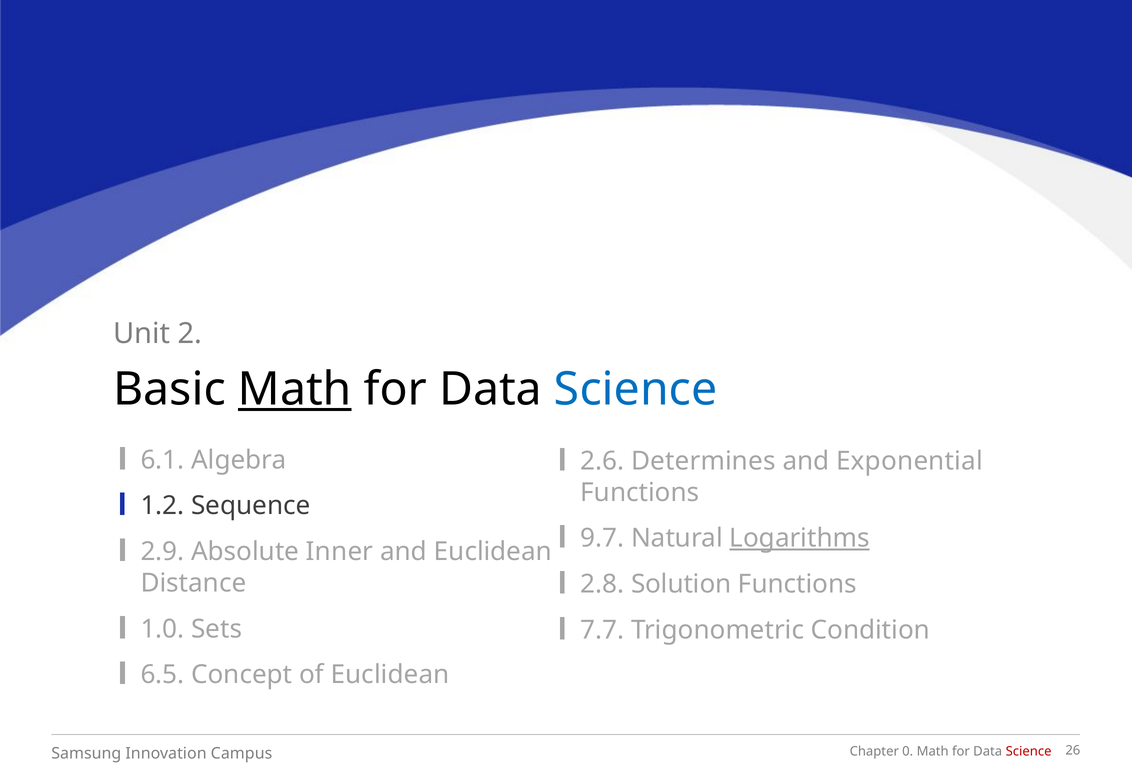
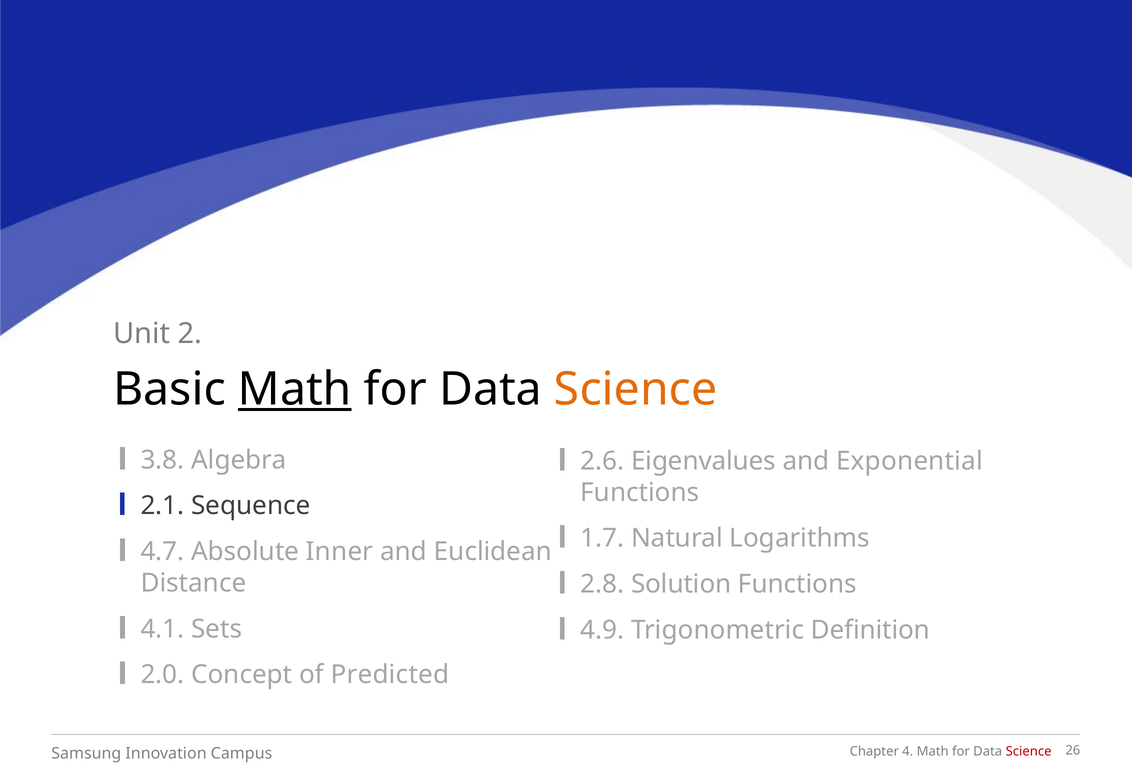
Science colour: blue -> orange (636, 389)
6.1: 6.1 -> 3.8 (162, 460)
Determines: Determines -> Eigenvalues (703, 461)
1.2: 1.2 -> 2.1 (162, 506)
9.7: 9.7 -> 1.7 (602, 538)
Logarithms underline: present -> none (800, 538)
2.9: 2.9 -> 4.7 (162, 552)
1.0: 1.0 -> 4.1 (162, 629)
7.7: 7.7 -> 4.9 (602, 630)
Condition: Condition -> Definition (870, 630)
6.5: 6.5 -> 2.0 (162, 675)
of Euclidean: Euclidean -> Predicted (390, 675)
0: 0 -> 4 (908, 752)
